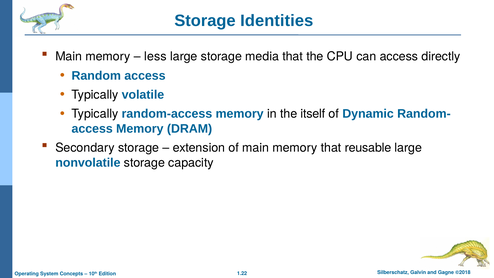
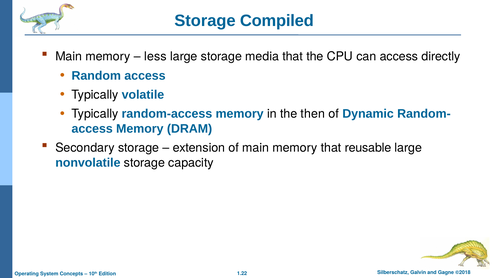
Identities: Identities -> Compiled (277, 21)
itself: itself -> then (313, 114)
